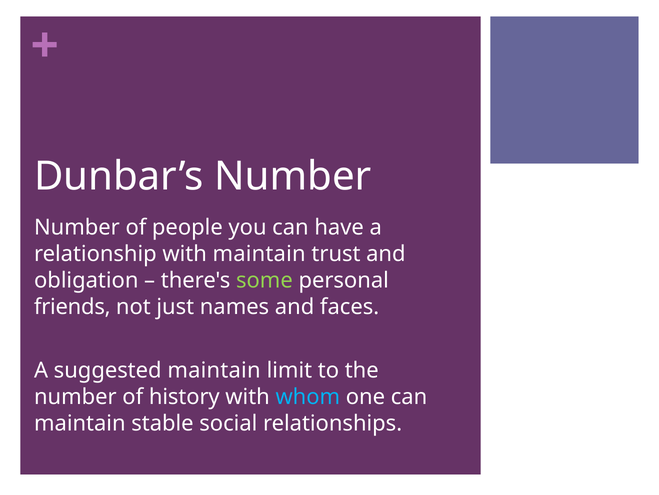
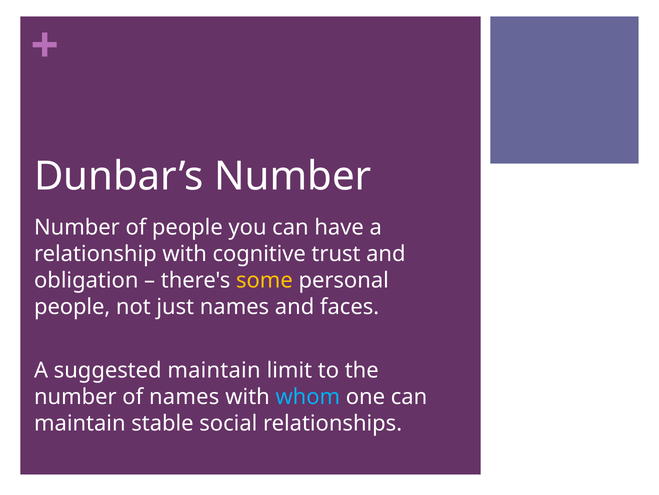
with maintain: maintain -> cognitive (259, 254)
some colour: light green -> yellow (264, 280)
friends: friends -> people (72, 306)
of history: history -> names (184, 396)
